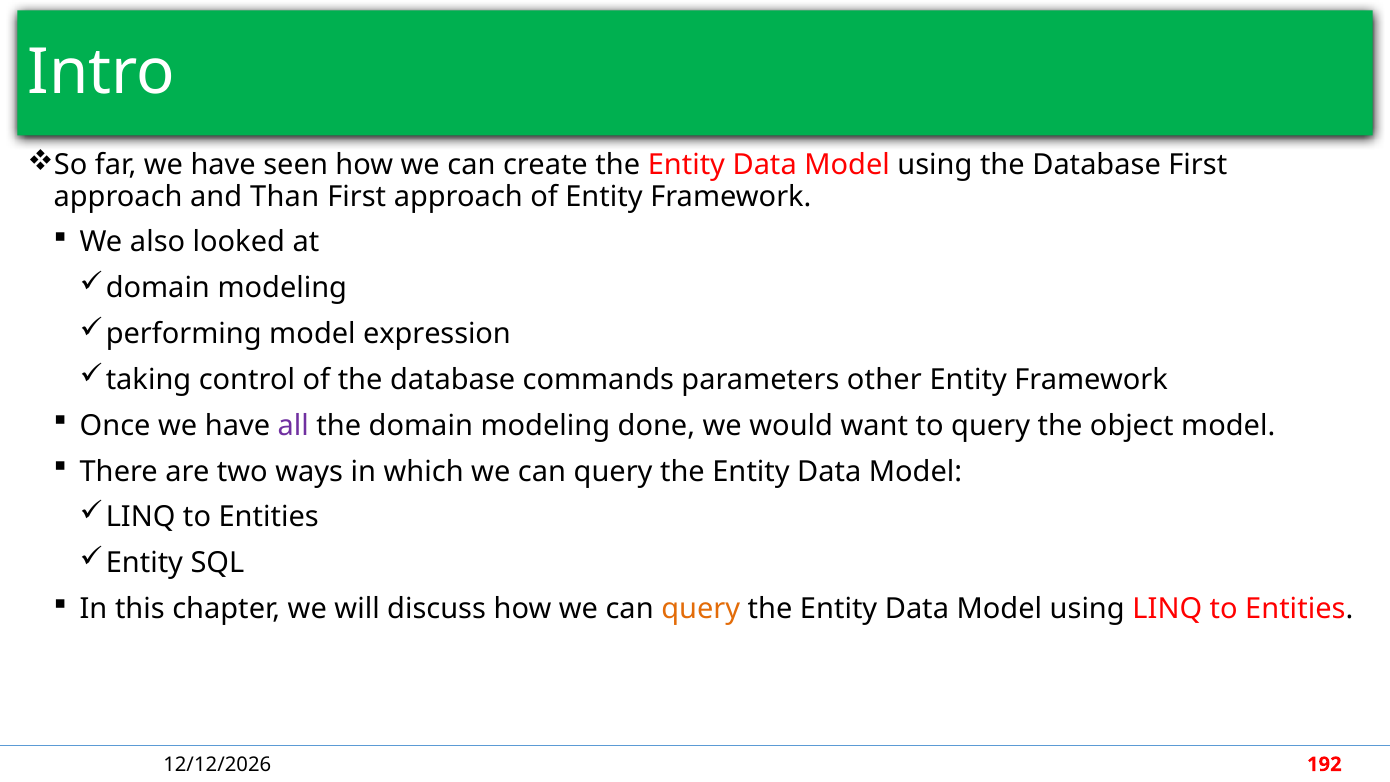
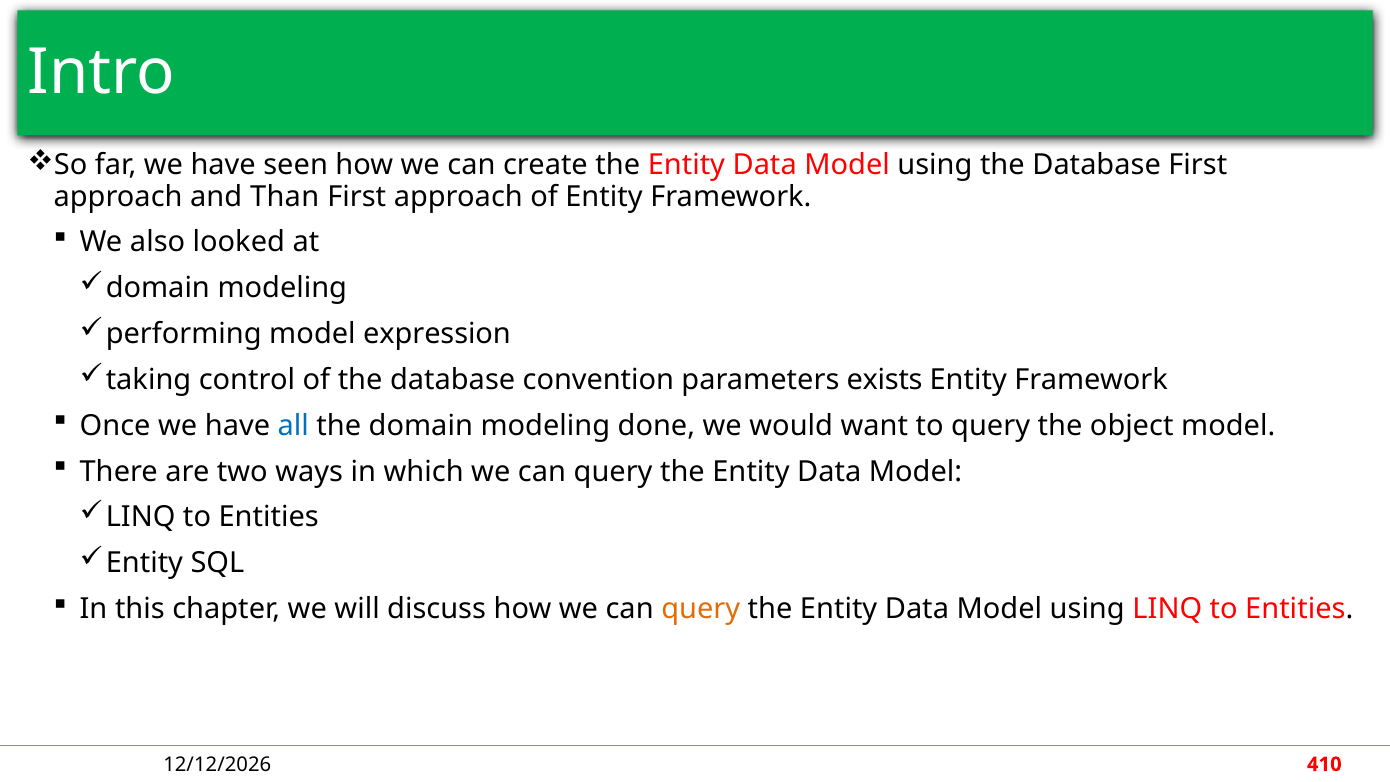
commands: commands -> convention (598, 380)
other: other -> exists (885, 380)
all colour: purple -> blue (293, 426)
192: 192 -> 410 (1324, 764)
